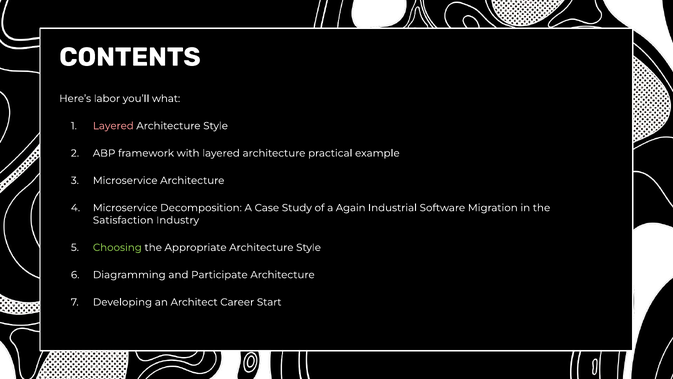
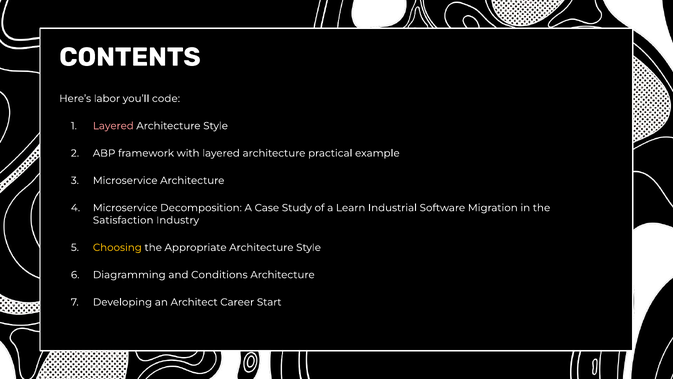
what: what -> code (166, 98)
Again: Again -> Learn (351, 208)
Choosing colour: light green -> yellow (117, 247)
Participate: Participate -> Conditions (219, 275)
